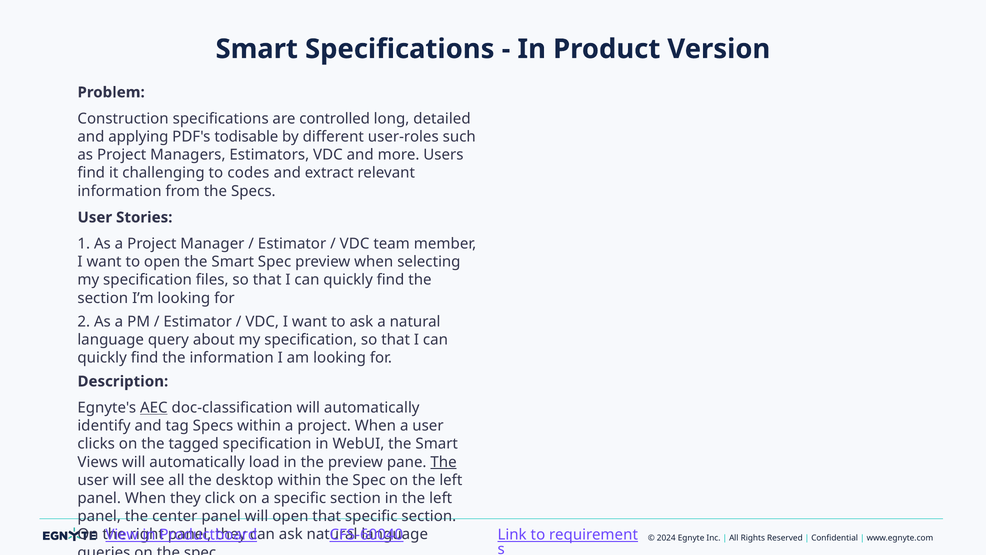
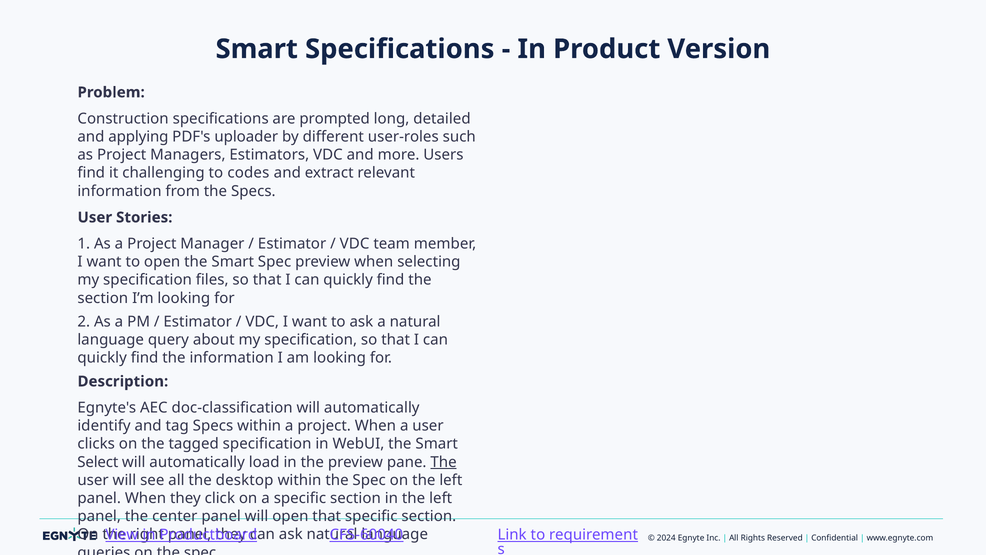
controlled: controlled -> prompted (335, 119)
todisable: todisable -> uploader (246, 137)
AEC underline: present -> none (154, 408)
Views: Views -> Select (98, 462)
